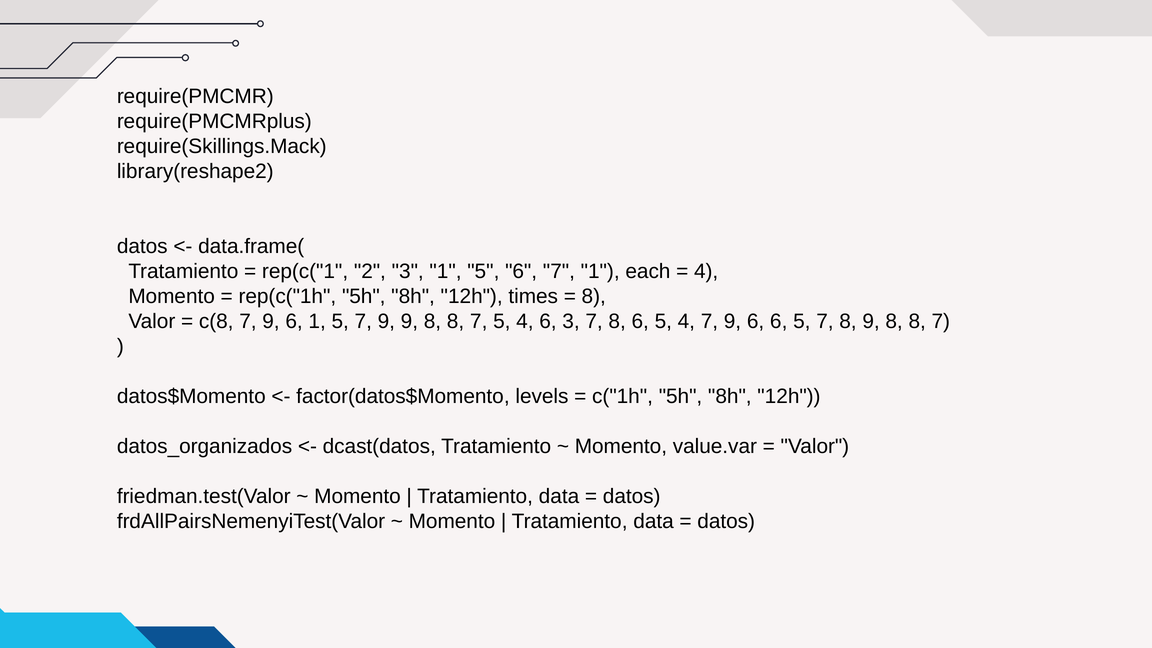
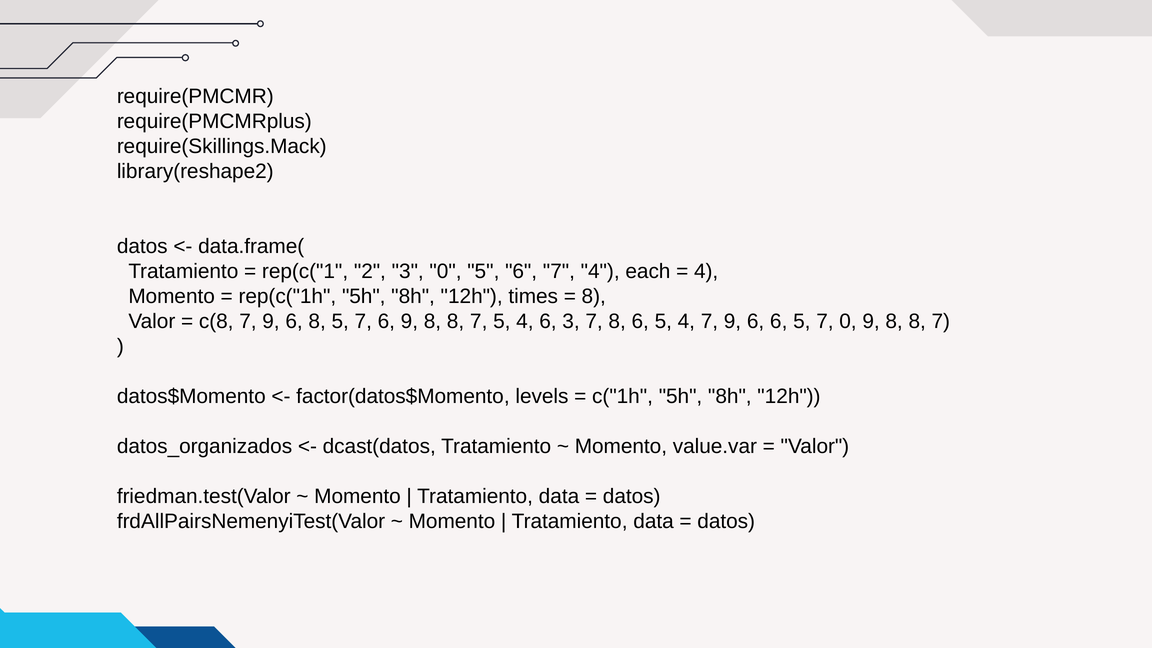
3 1: 1 -> 0 (446, 271)
7 1: 1 -> 4 (600, 271)
6 1: 1 -> 8 (317, 321)
5 7 9: 9 -> 6 (386, 321)
5 7 8: 8 -> 0 (848, 321)
